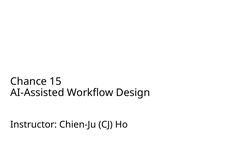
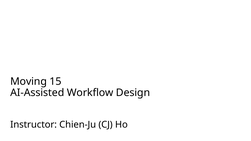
Chance: Chance -> Moving (29, 82)
